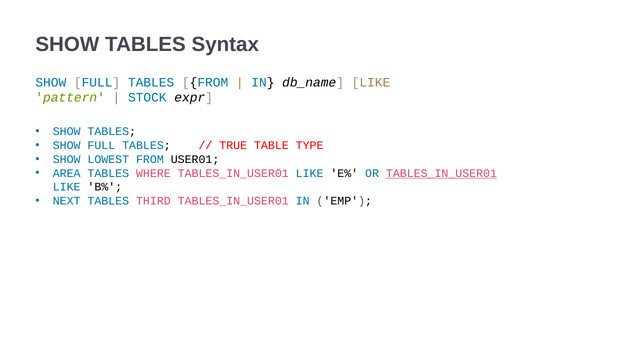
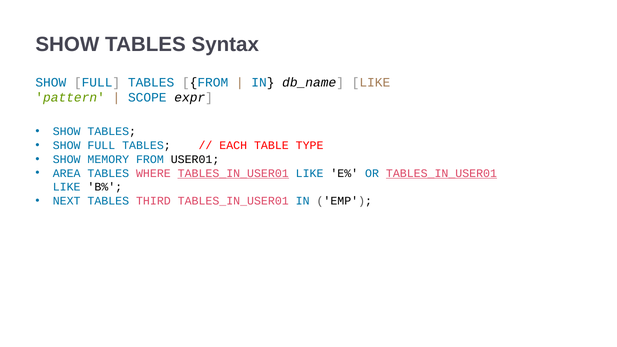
STOCK: STOCK -> SCOPE (147, 98)
TRUE: TRUE -> EACH (233, 145)
LOWEST: LOWEST -> MEMORY (108, 159)
TABLES_IN_USER01 underline: none -> present (233, 173)
